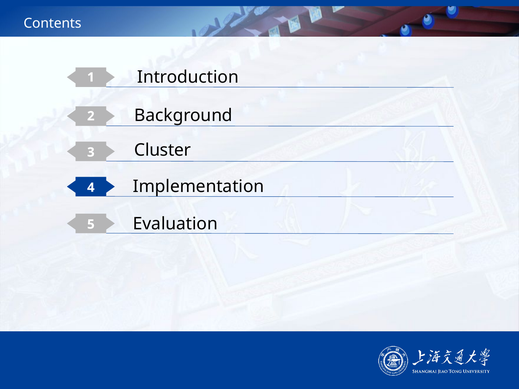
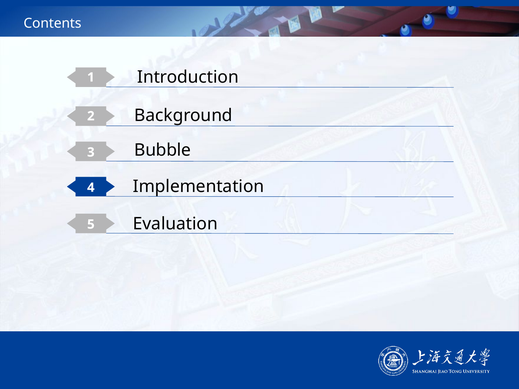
Cluster: Cluster -> Bubble (163, 150)
